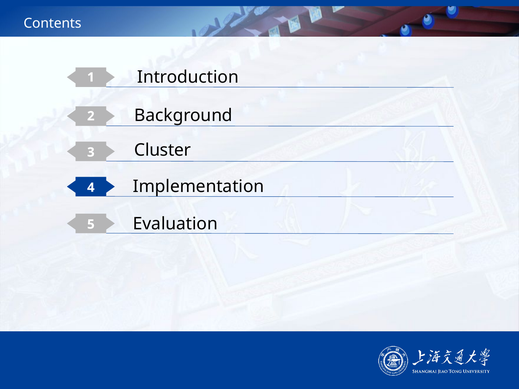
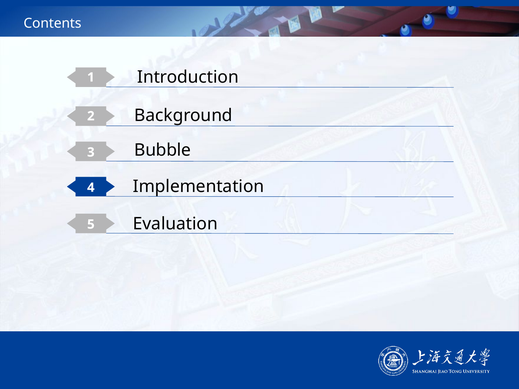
Cluster: Cluster -> Bubble (163, 150)
